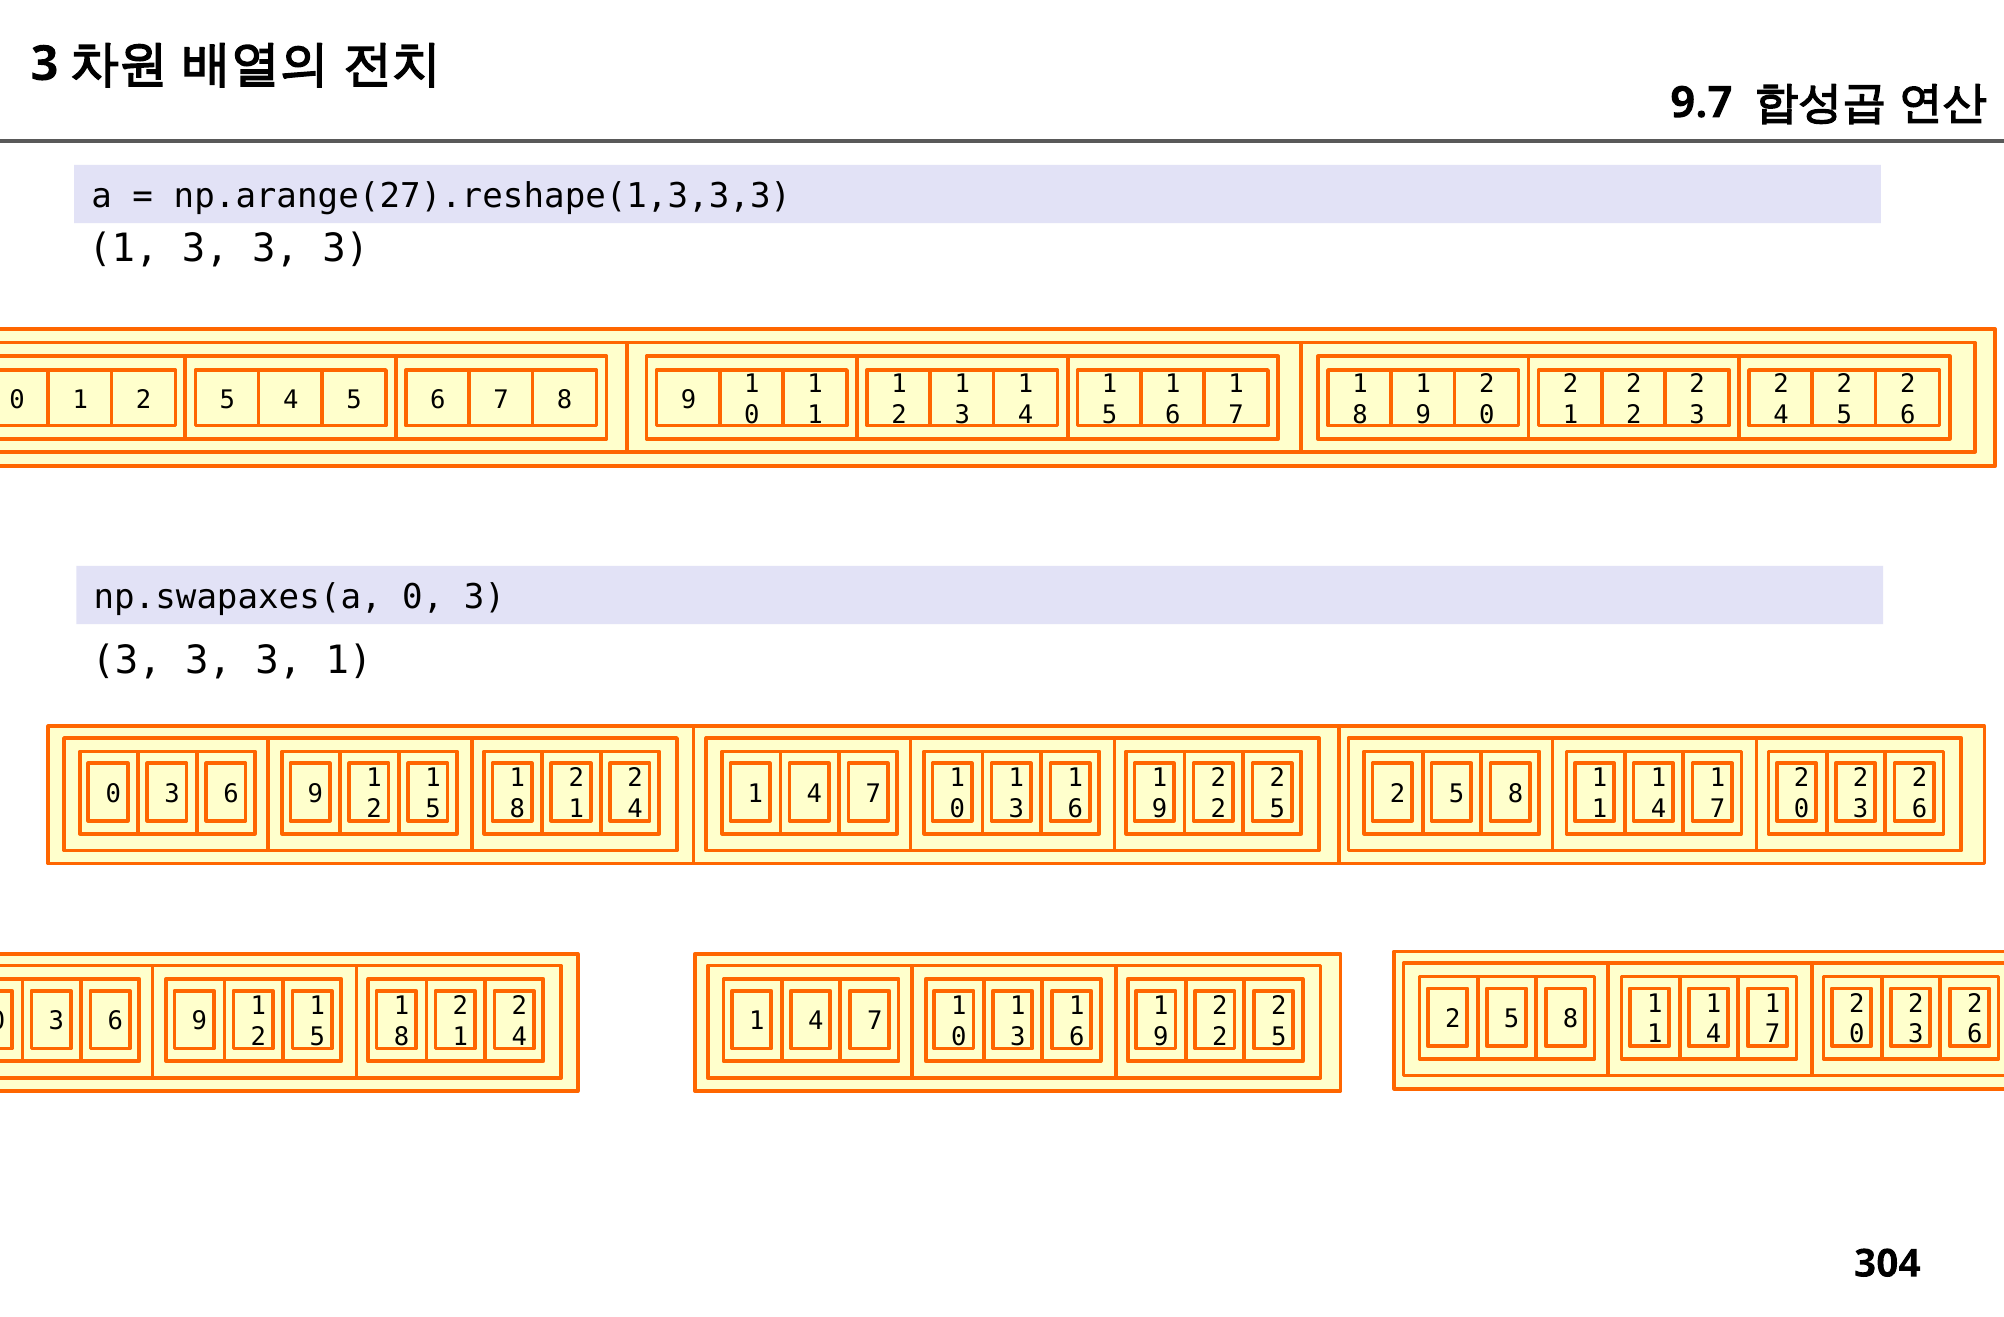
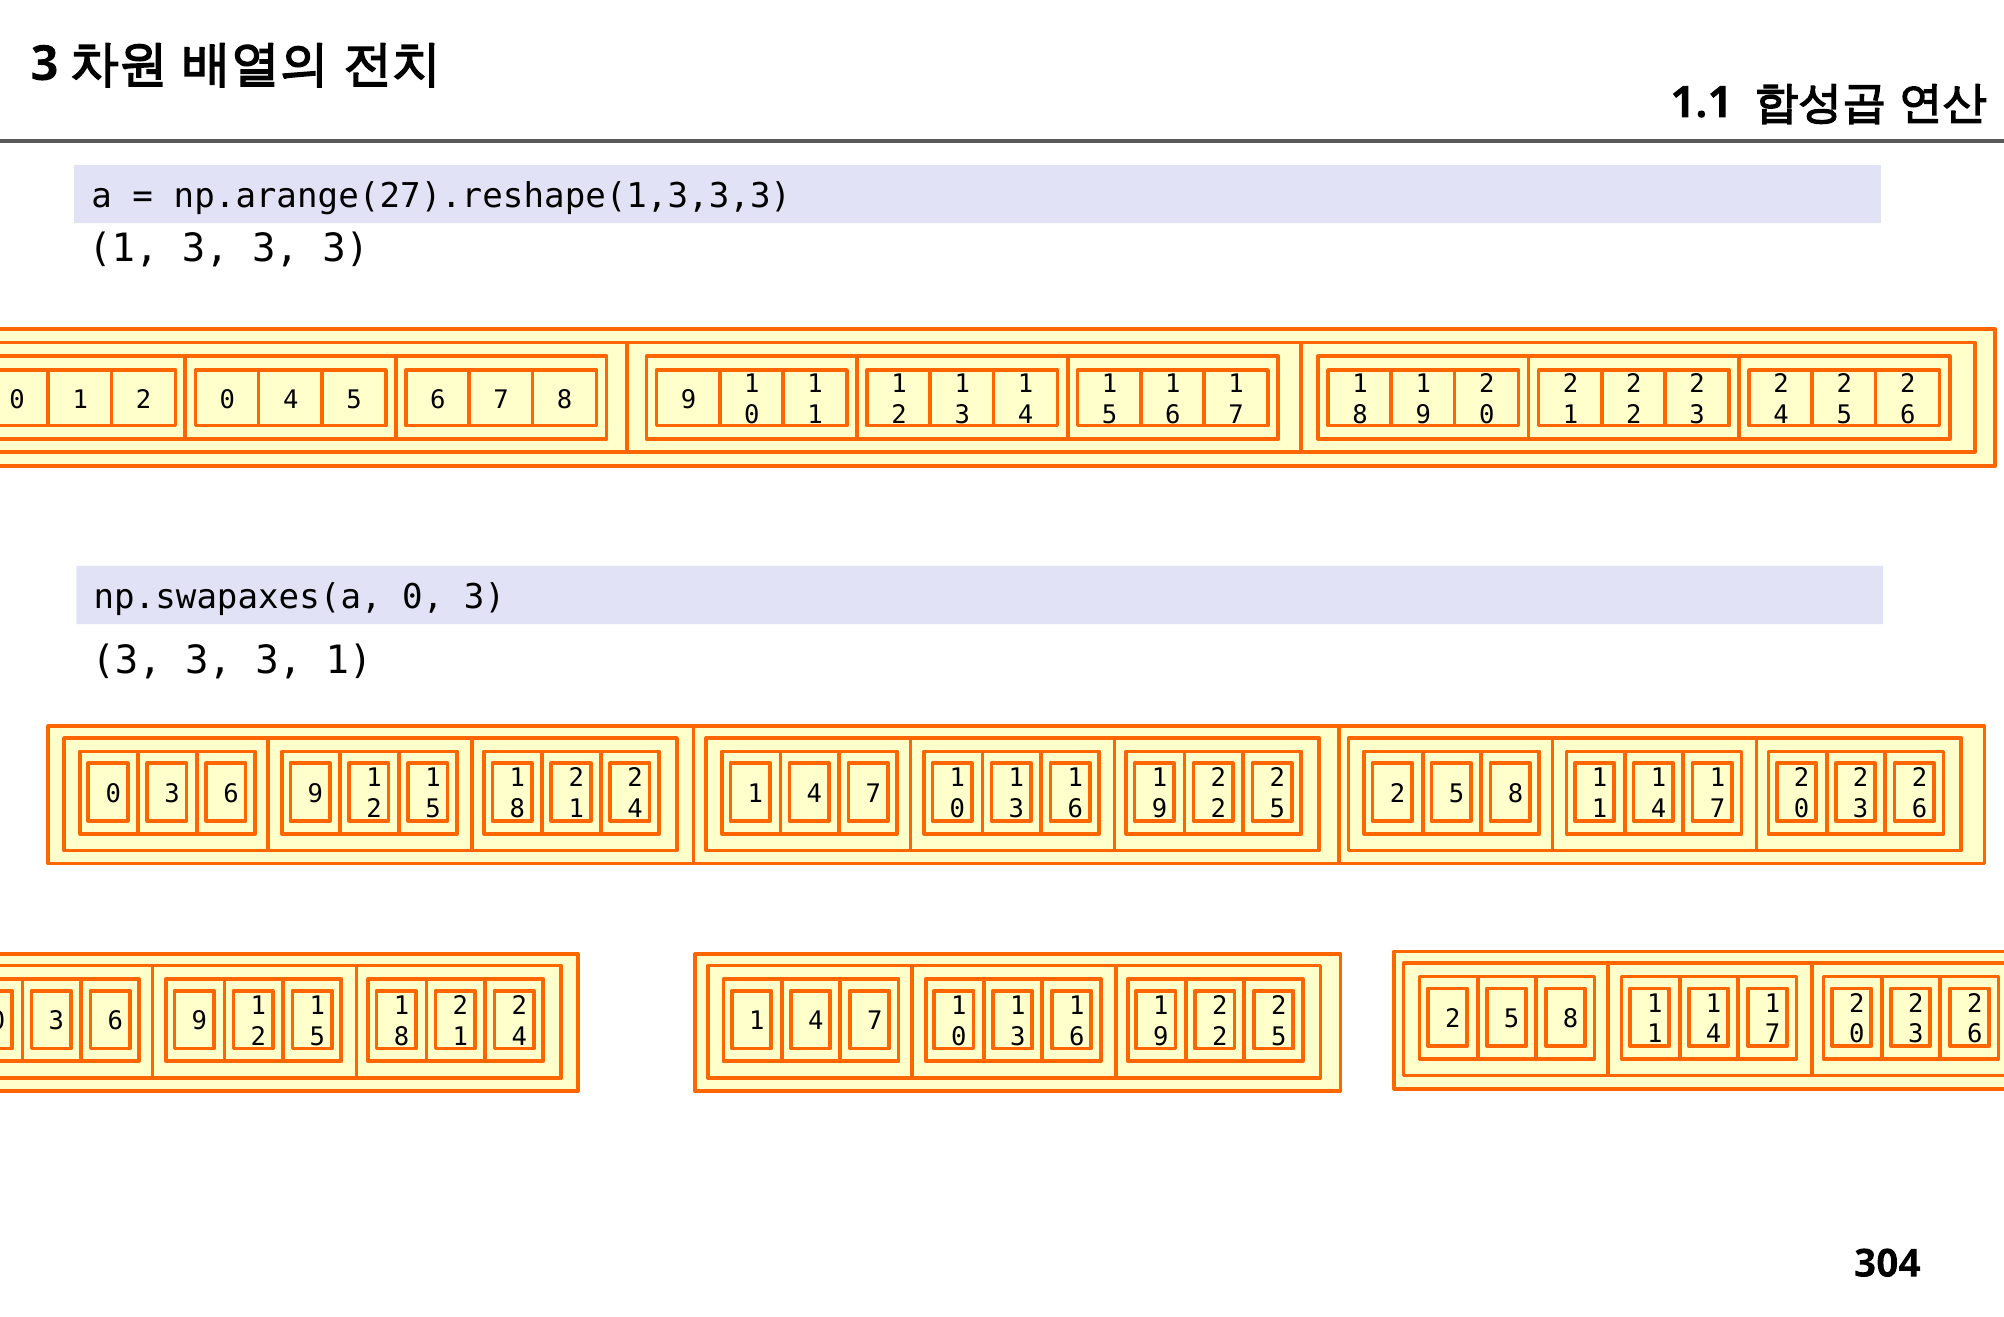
9.7: 9.7 -> 1.1 (1701, 103)
1 2 5: 5 -> 0 (227, 399)
